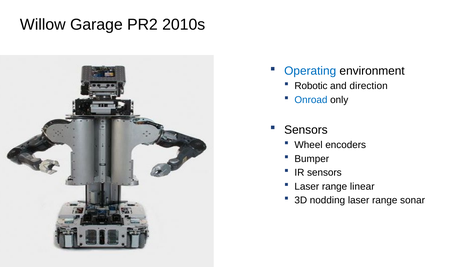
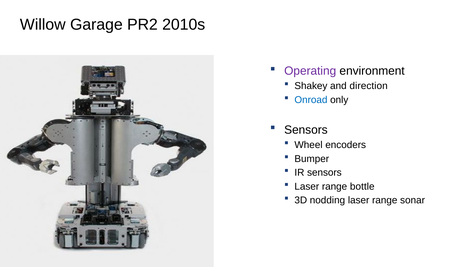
Operating colour: blue -> purple (310, 71)
Robotic: Robotic -> Shakey (311, 86)
linear: linear -> bottle (362, 186)
